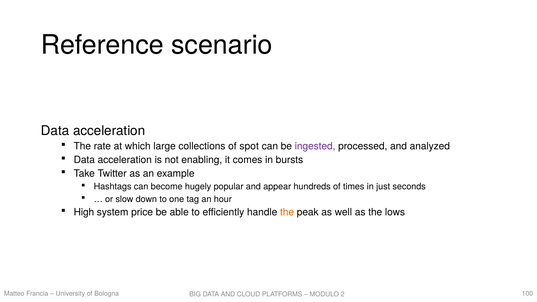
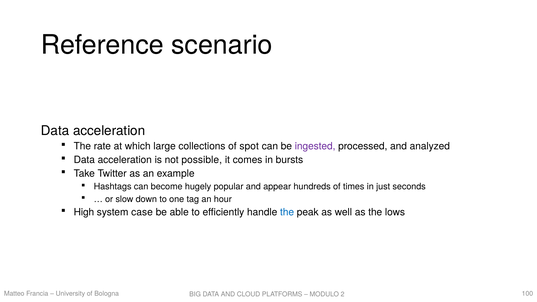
enabling: enabling -> possible (202, 160)
price: price -> case (142, 212)
the colour: orange -> blue (287, 212)
